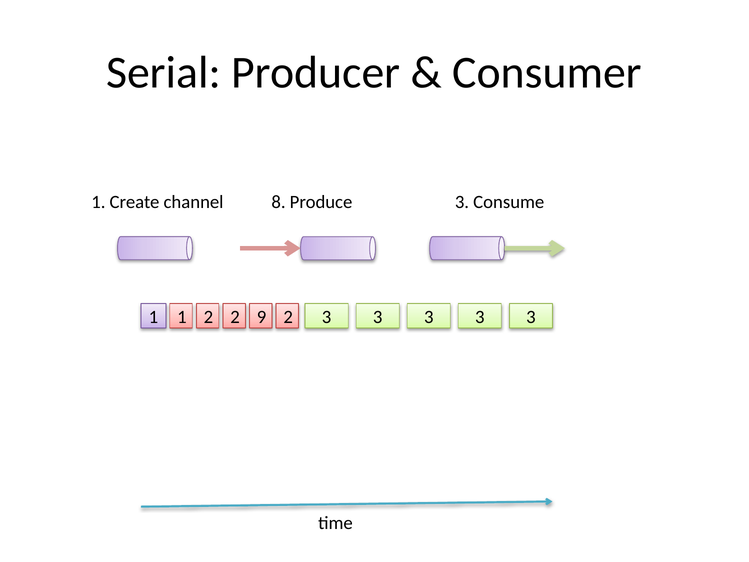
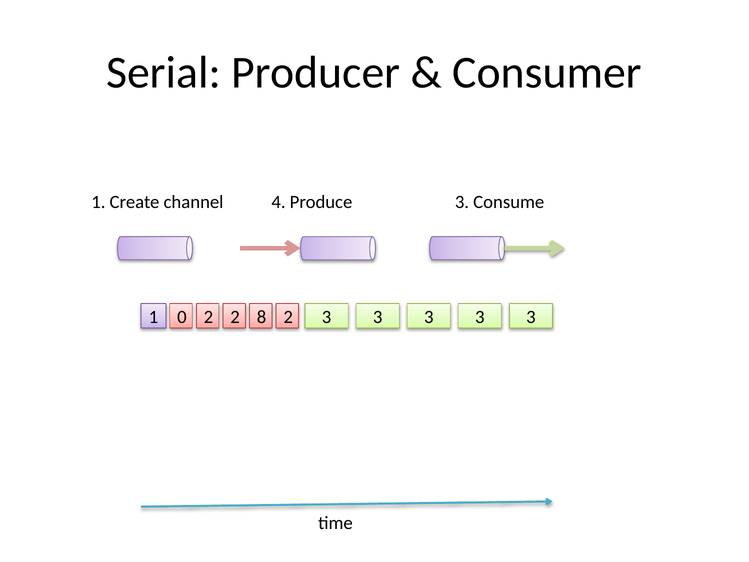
8: 8 -> 4 (279, 202)
1 1: 1 -> 0 (182, 317)
9: 9 -> 8 (262, 317)
